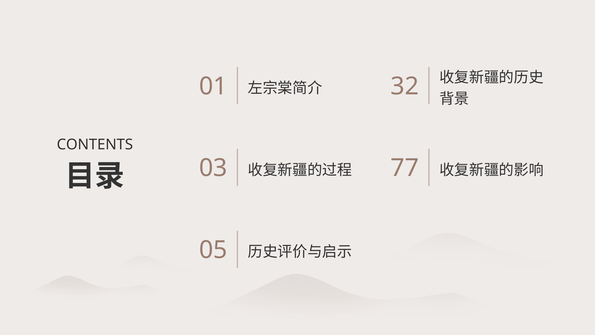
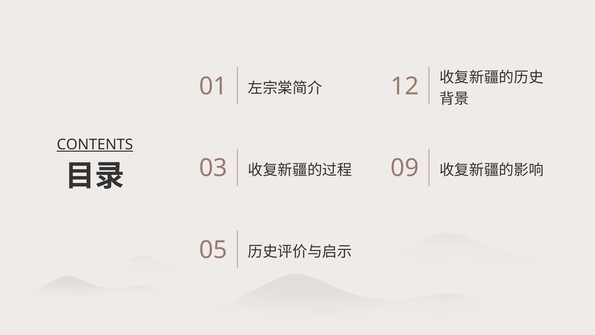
32: 32 -> 12 (405, 86)
CONTENTS underline: none -> present (95, 145)
77: 77 -> 09 (405, 168)
